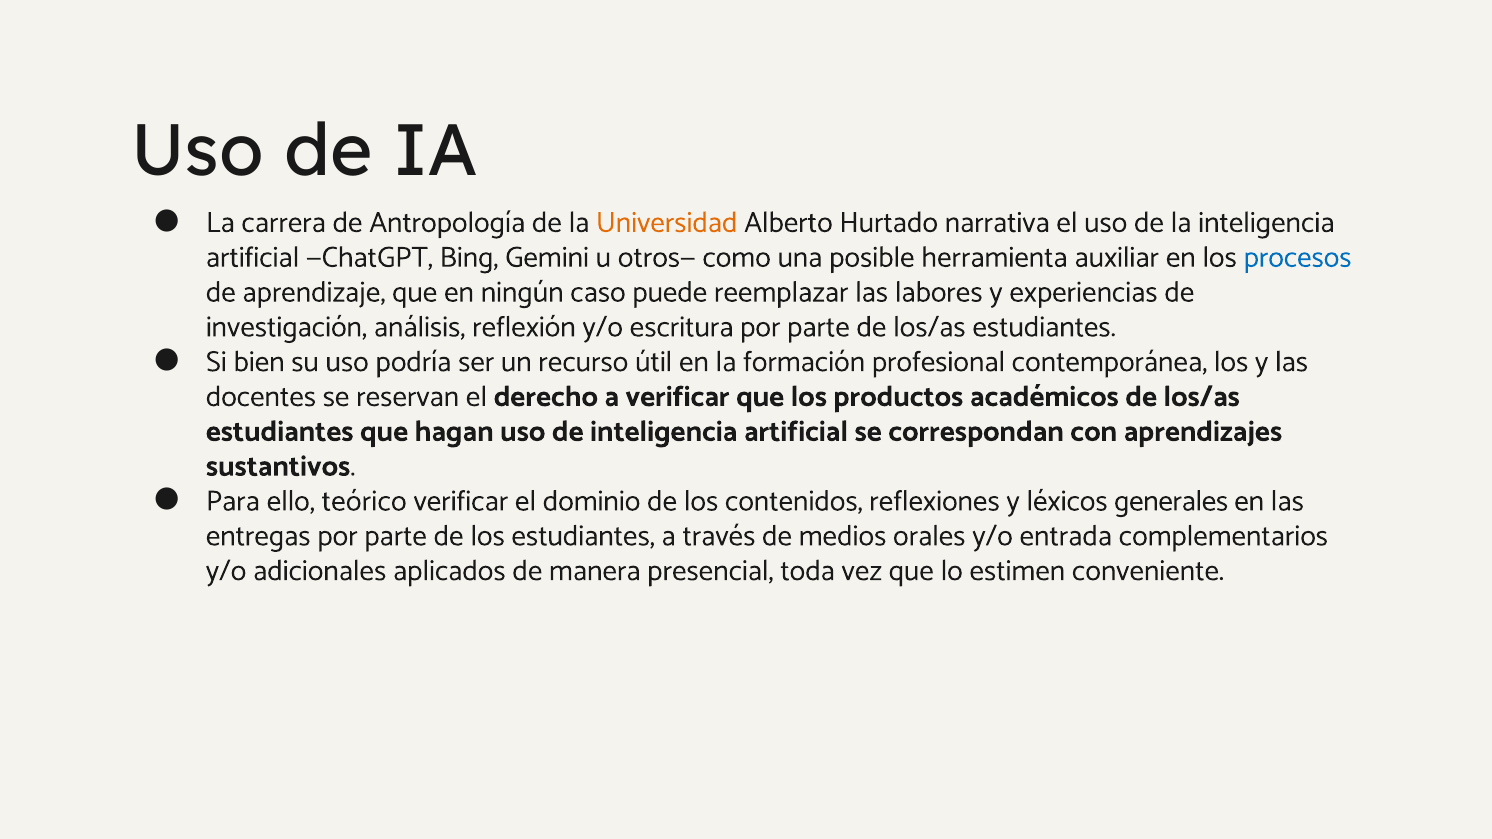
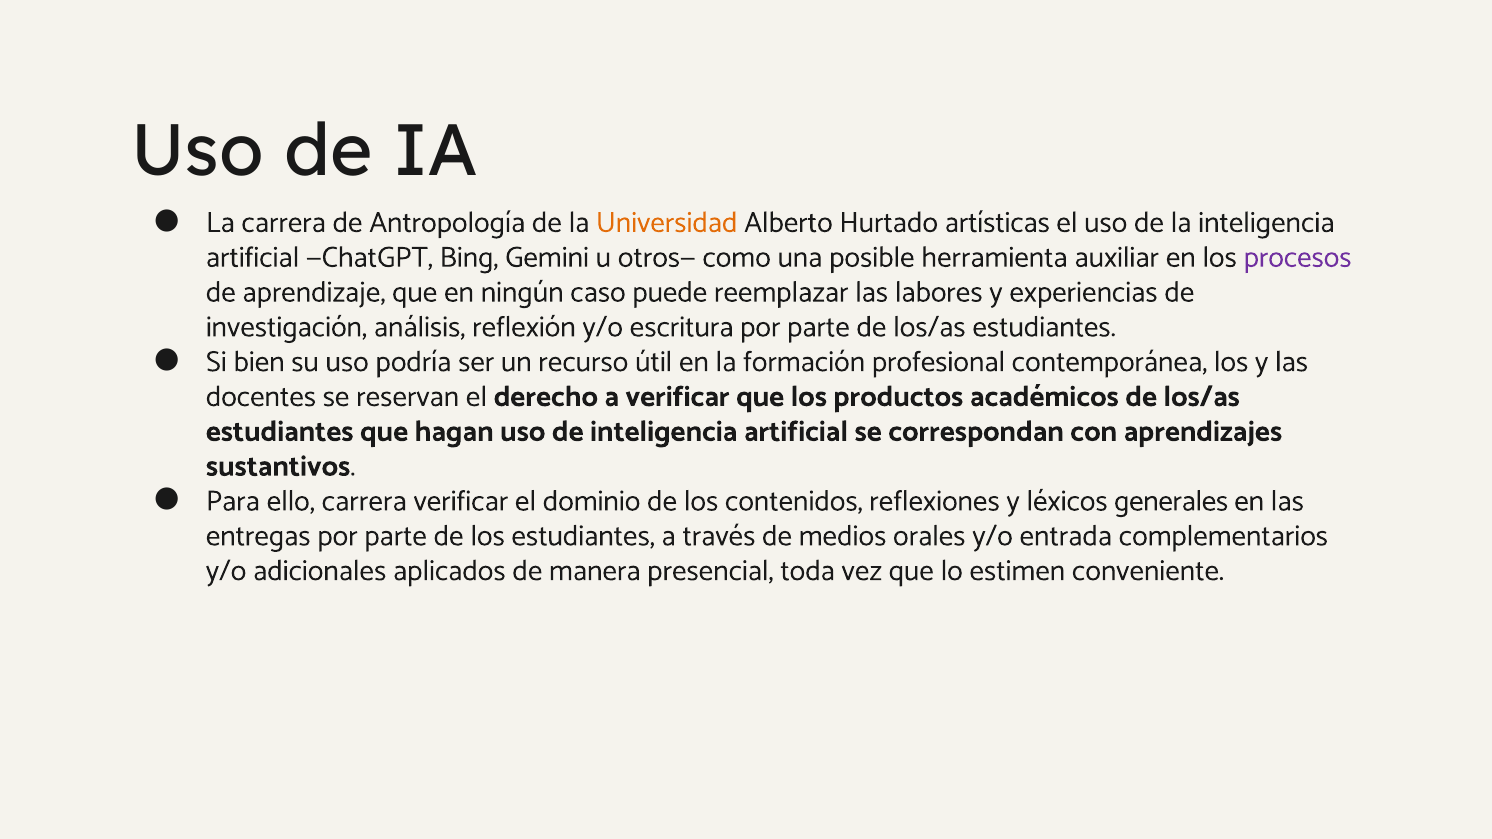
narrativa: narrativa -> artísticas (997, 222)
procesos colour: blue -> purple (1298, 257)
ello teórico: teórico -> carrera (364, 501)
